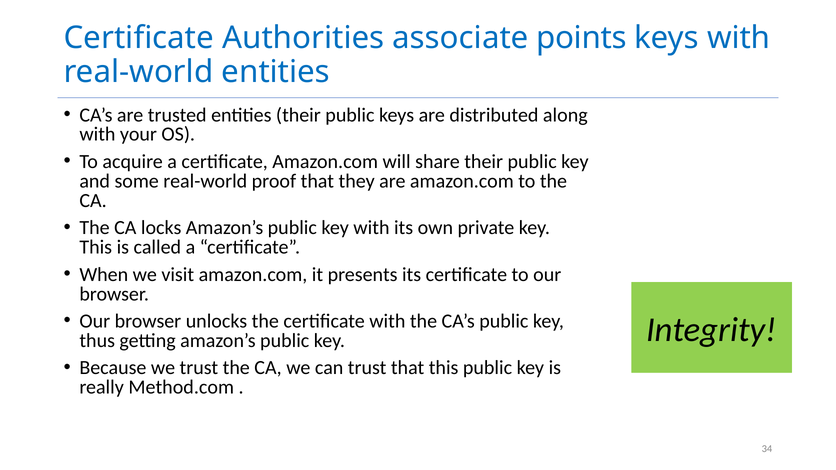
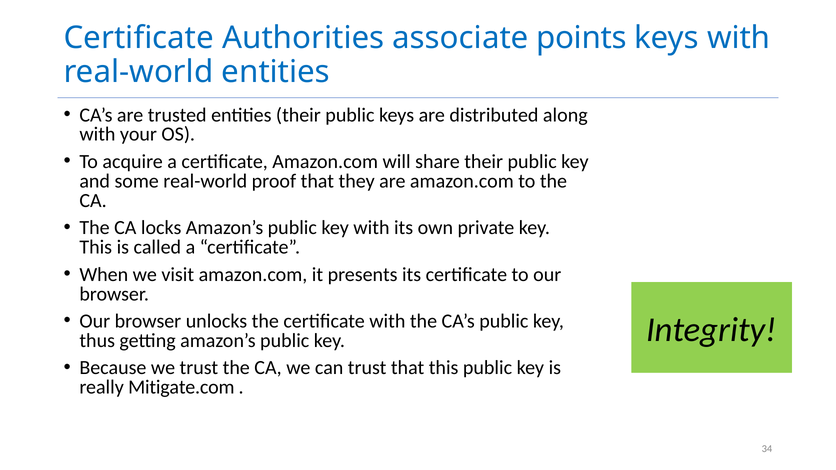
Method.com: Method.com -> Mitigate.com (181, 388)
